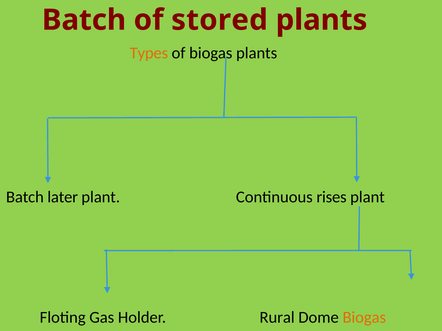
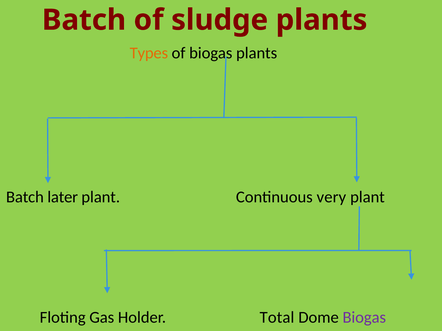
stored: stored -> sludge (220, 20)
rises: rises -> very (331, 197)
Rural: Rural -> Total (277, 318)
Biogas colour: orange -> purple (364, 318)
